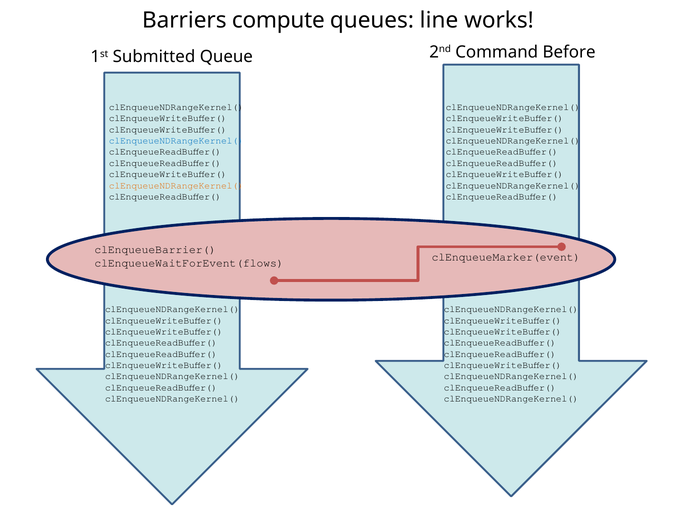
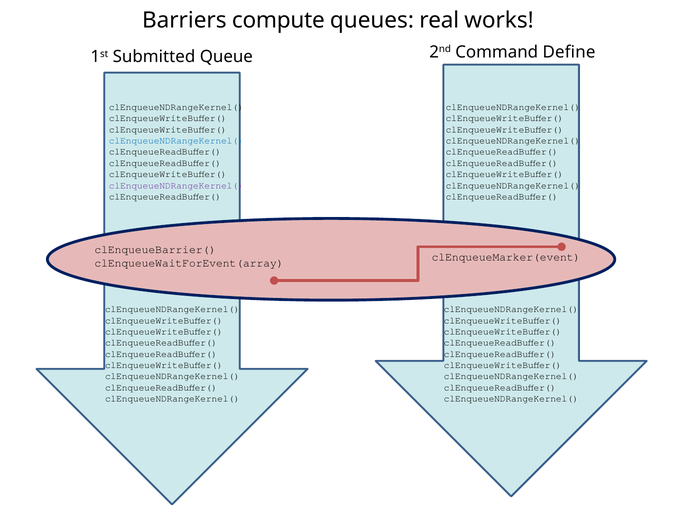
line: line -> real (439, 21)
Before: Before -> Define (569, 52)
clEnqueueNDRangeKernel( colour: orange -> purple (176, 185)
clEnqueueWaitForEvent(flows: clEnqueueWaitForEvent(flows -> clEnqueueWaitForEvent(array (189, 263)
